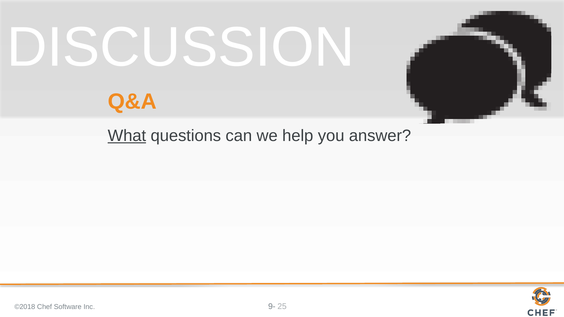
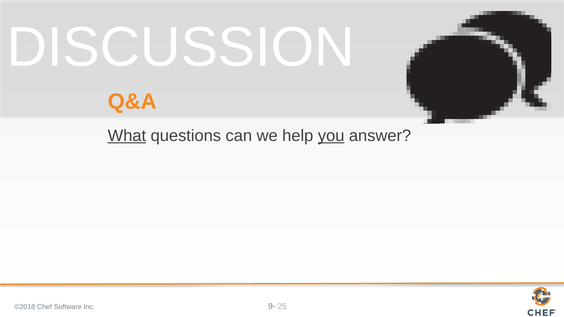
you underline: none -> present (331, 136)
